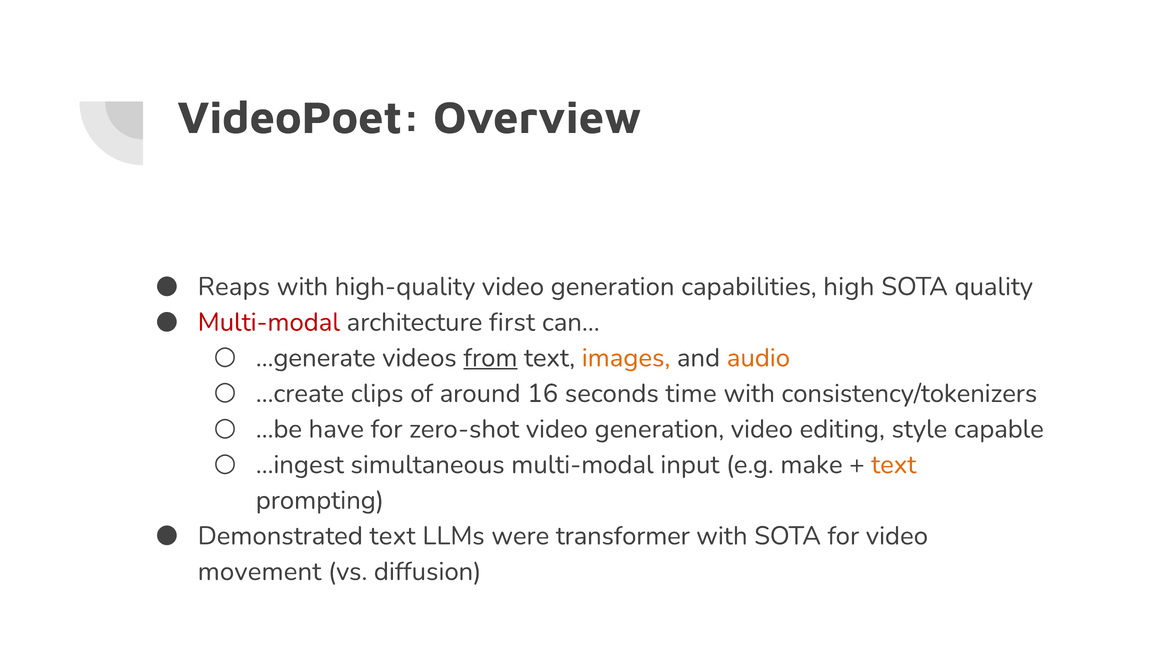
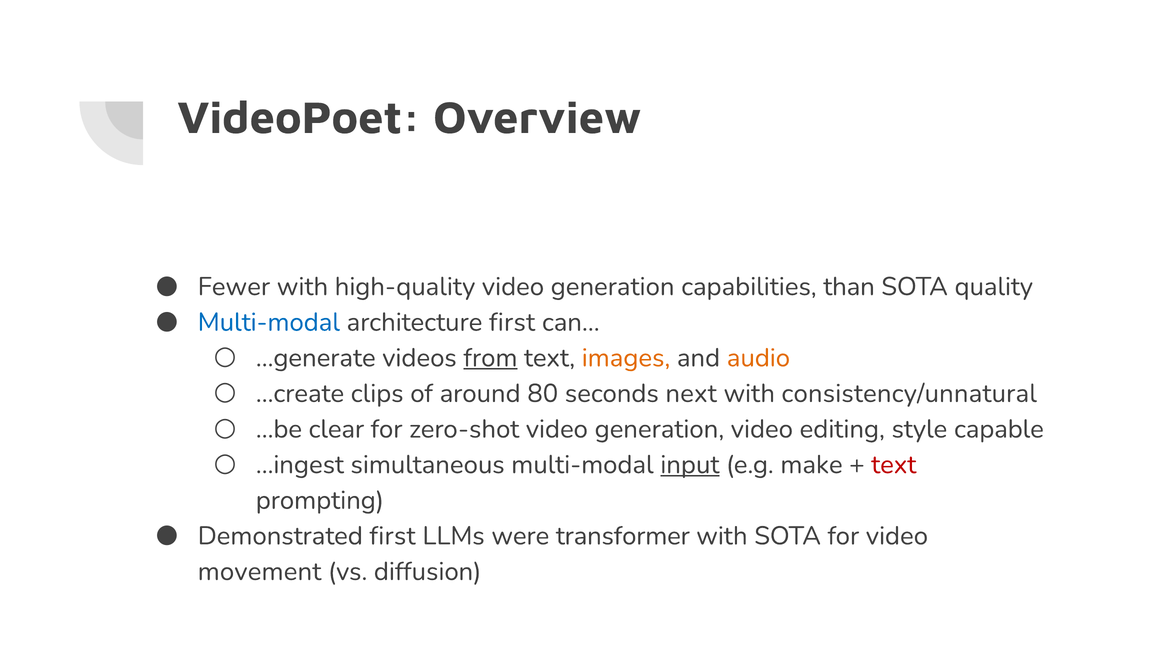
Reaps: Reaps -> Fewer (234, 286)
high: high -> than (849, 286)
Multi-modal colour: red -> blue (269, 322)
16: 16 -> 80 (543, 393)
time: time -> next (691, 393)
consistency/tokenizers: consistency/tokenizers -> consistency/unnatural (909, 393)
have: have -> clear (336, 429)
input underline: none -> present (690, 464)
text colour: orange -> red (894, 464)
Demonstrated text: text -> first (392, 536)
